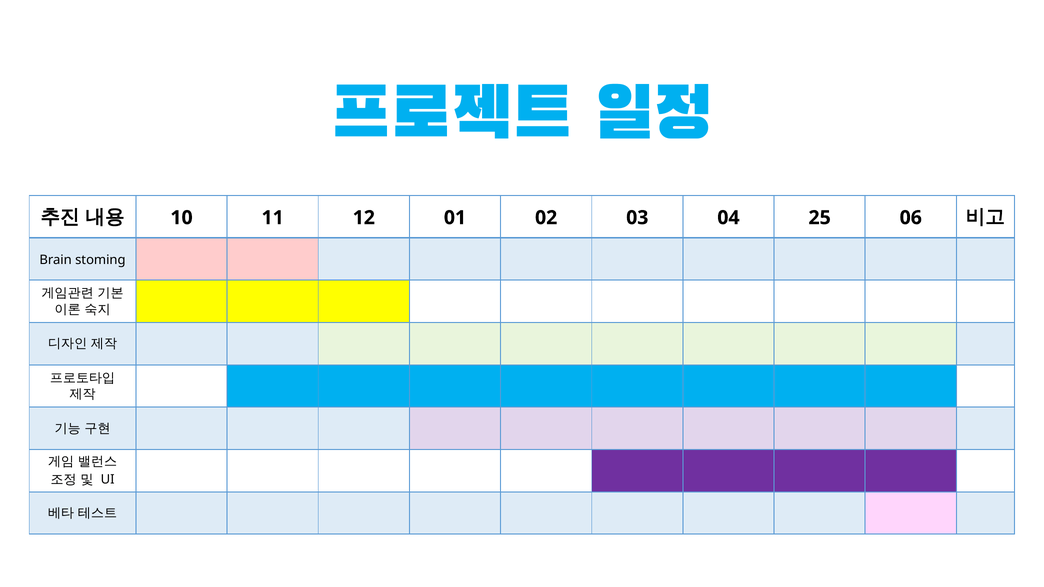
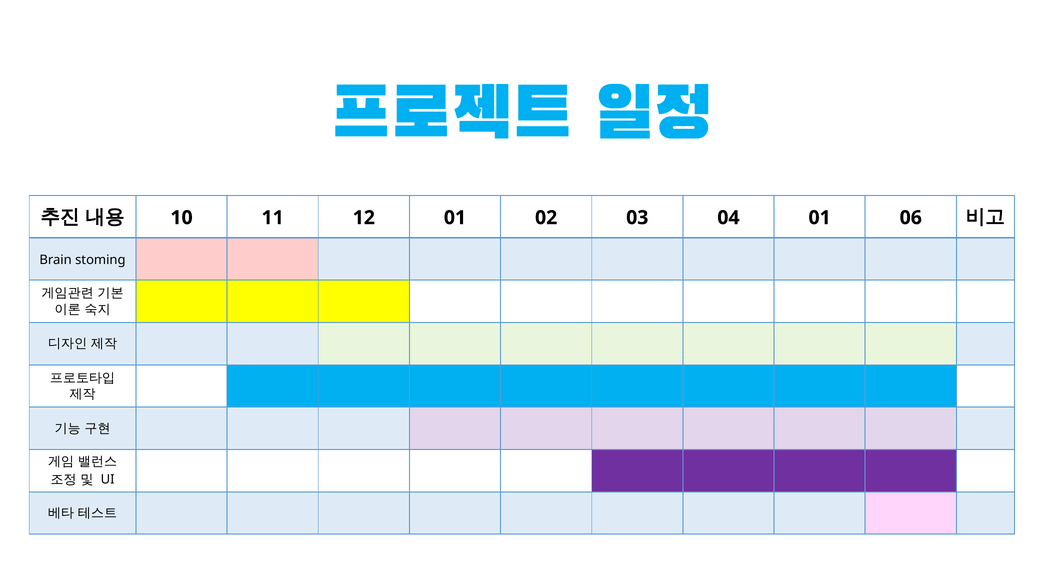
04 25: 25 -> 01 (820, 218)
